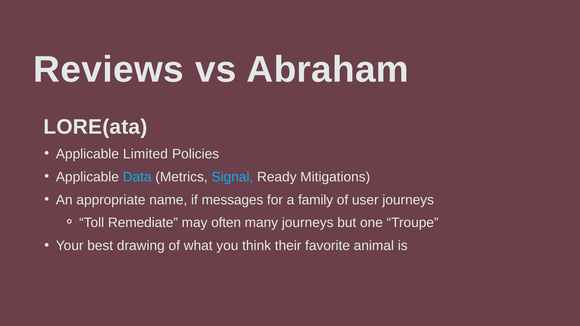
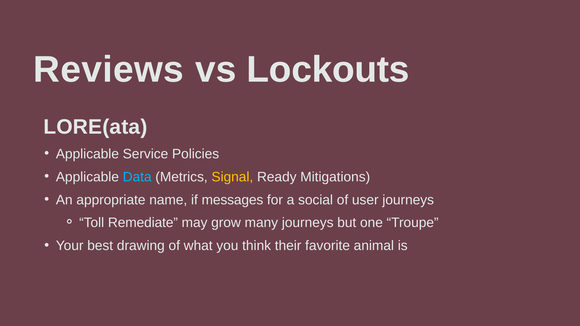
Abraham: Abraham -> Lockouts (328, 70)
Limited: Limited -> Service (145, 154)
Signal colour: light blue -> yellow (232, 177)
family: family -> social (316, 200)
often: often -> grow (226, 223)
